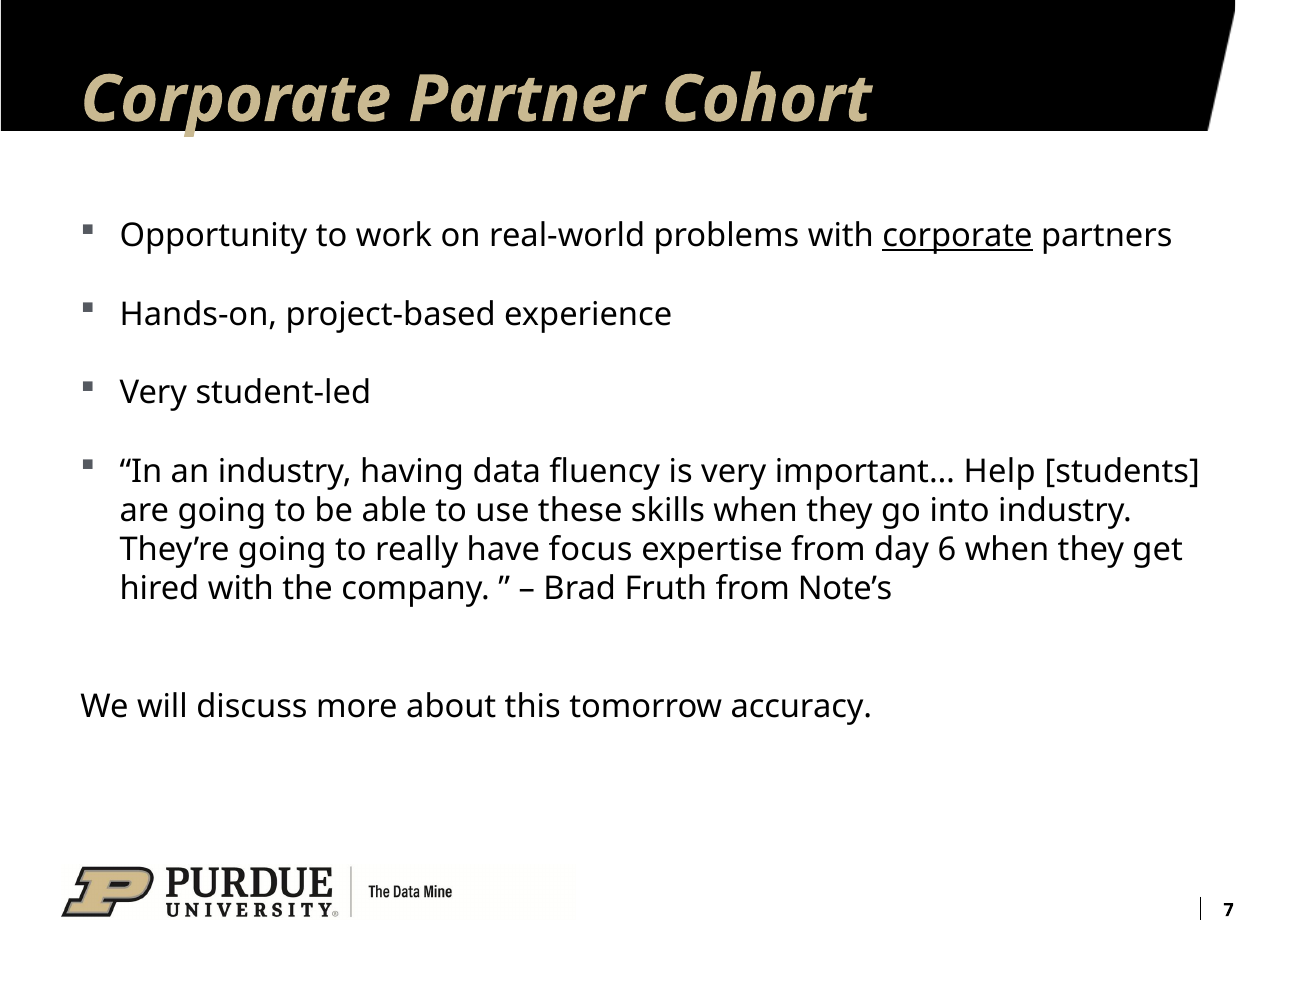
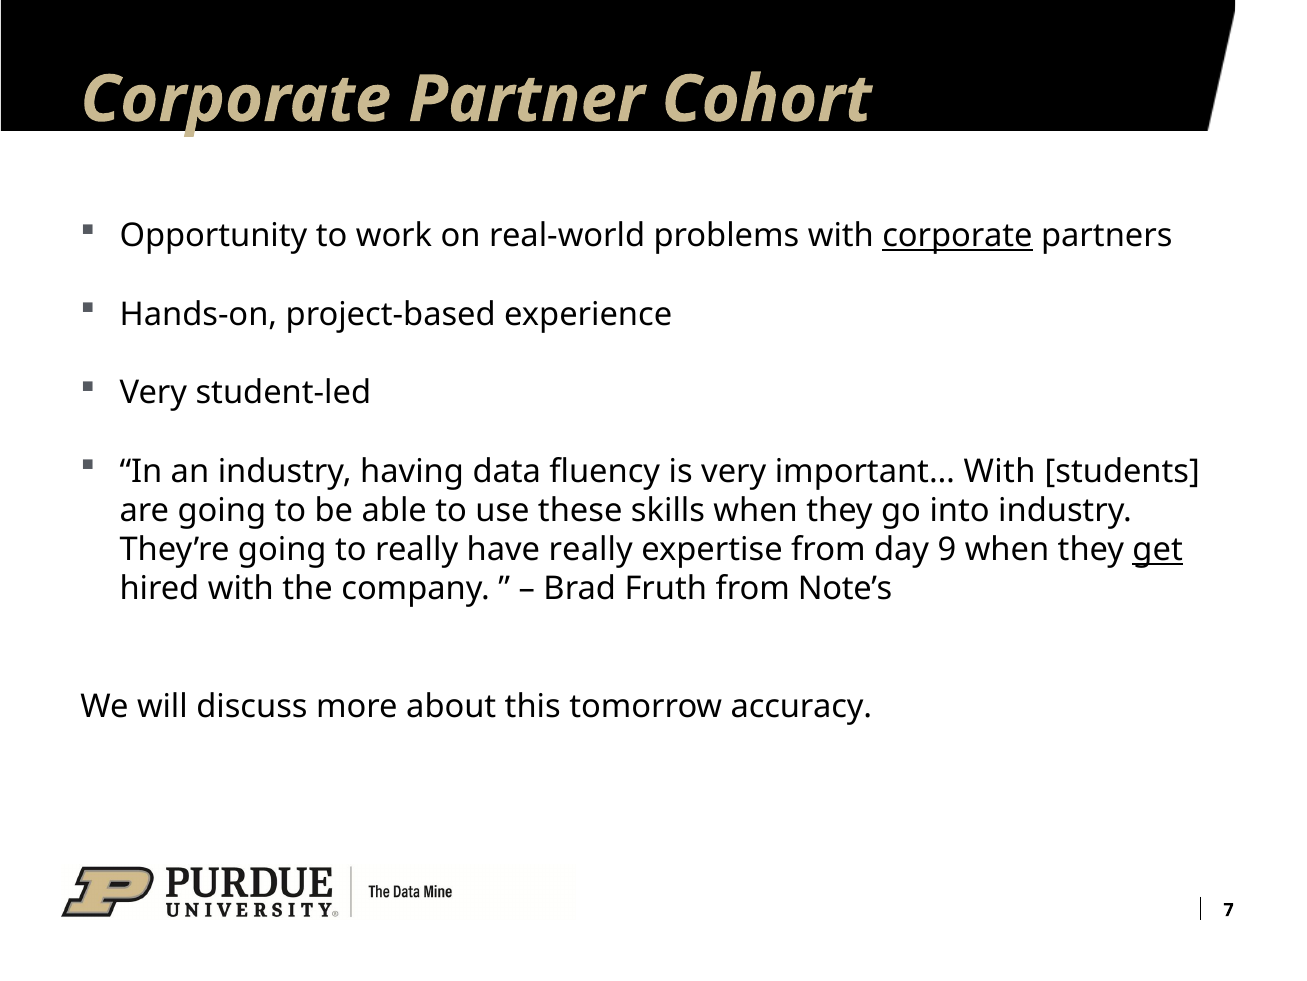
important… Help: Help -> With (1000, 471)
have focus: focus -> really (591, 549)
6: 6 -> 9 (947, 549)
get underline: none -> present (1158, 549)
